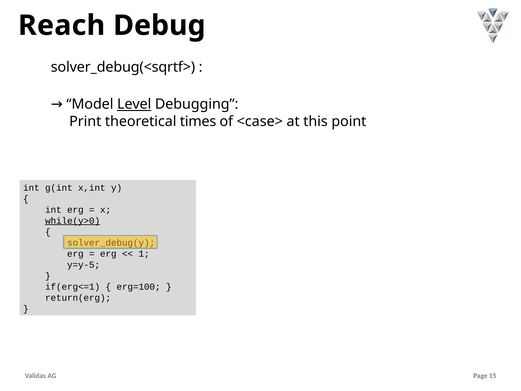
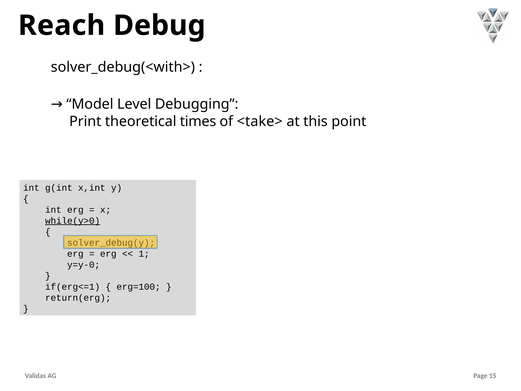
solver_debug(<sqrtf>: solver_debug(<sqrtf> -> solver_debug(<with> (123, 67)
Level underline: present -> none (134, 104)
<case>: <case> -> <take> (260, 121)
y=y-5: y=y-5 -> y=y-0 (84, 265)
